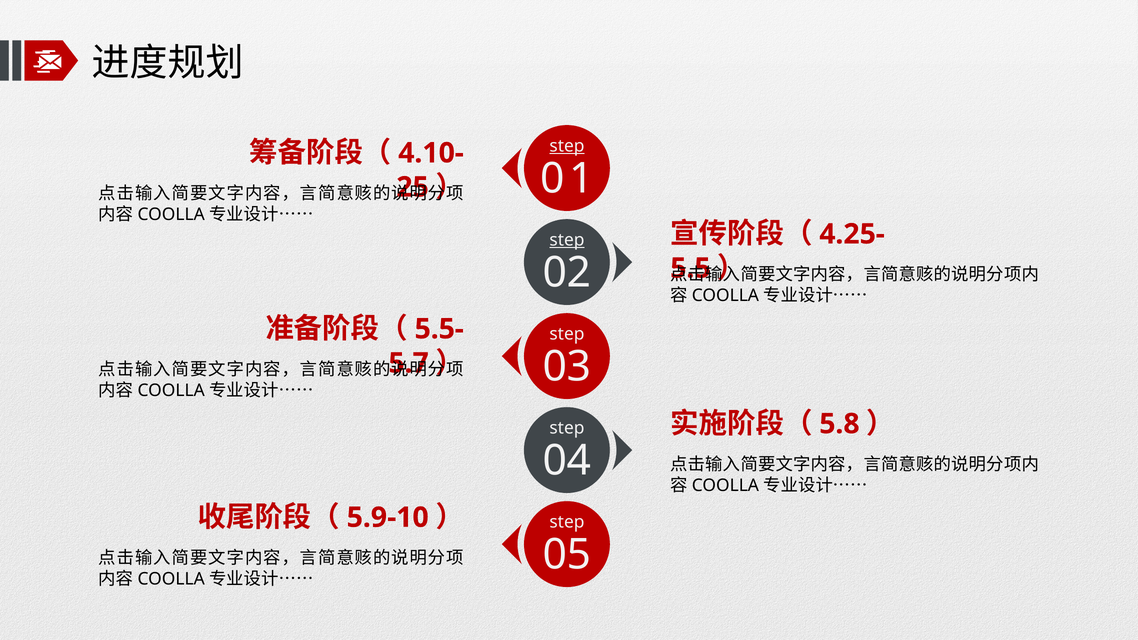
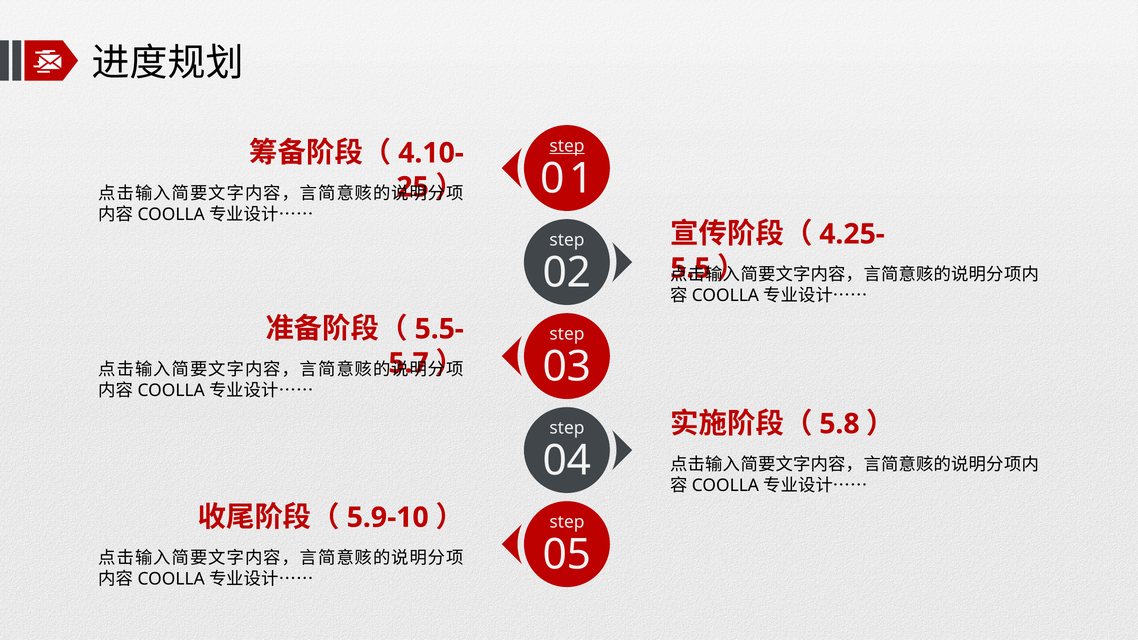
step underline: present -> none (567, 240)
